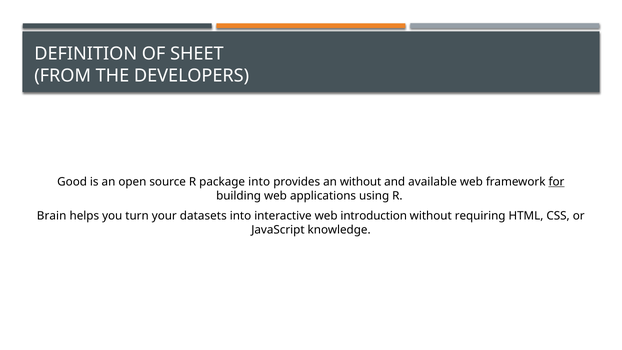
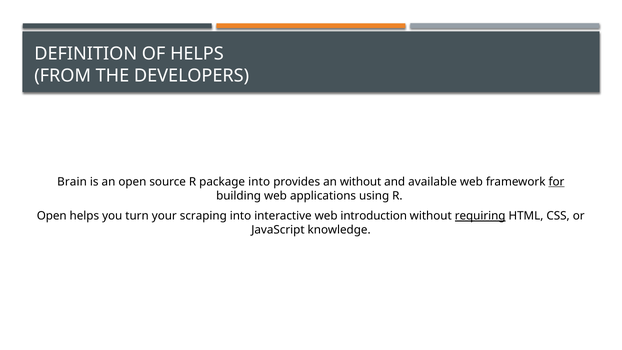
OF SHEET: SHEET -> HELPS (197, 54)
Good: Good -> Brain (72, 182)
Brain: Brain -> Open (52, 216)
datasets: datasets -> scraping (203, 216)
requiring underline: none -> present (480, 216)
